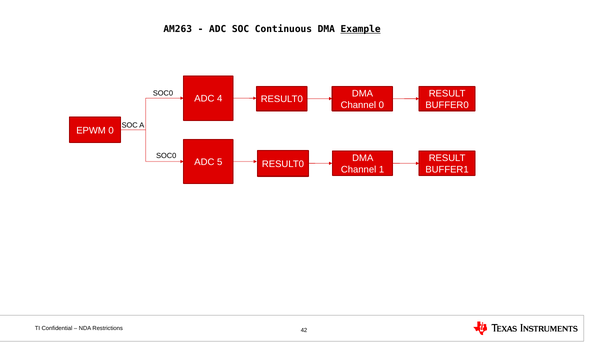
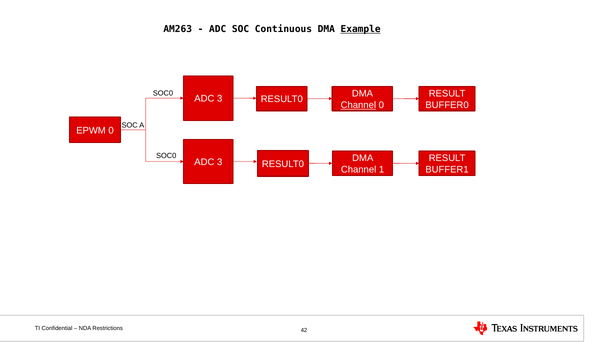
4: 4 -> 3 (220, 99)
Channel underline: none -> present (358, 105)
5: 5 -> 3 (220, 162)
